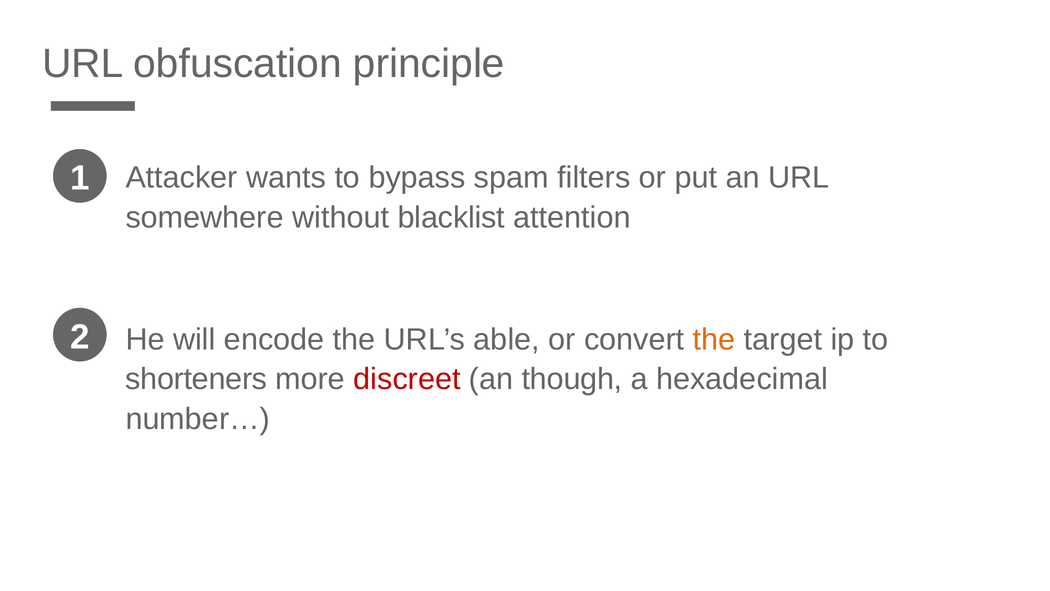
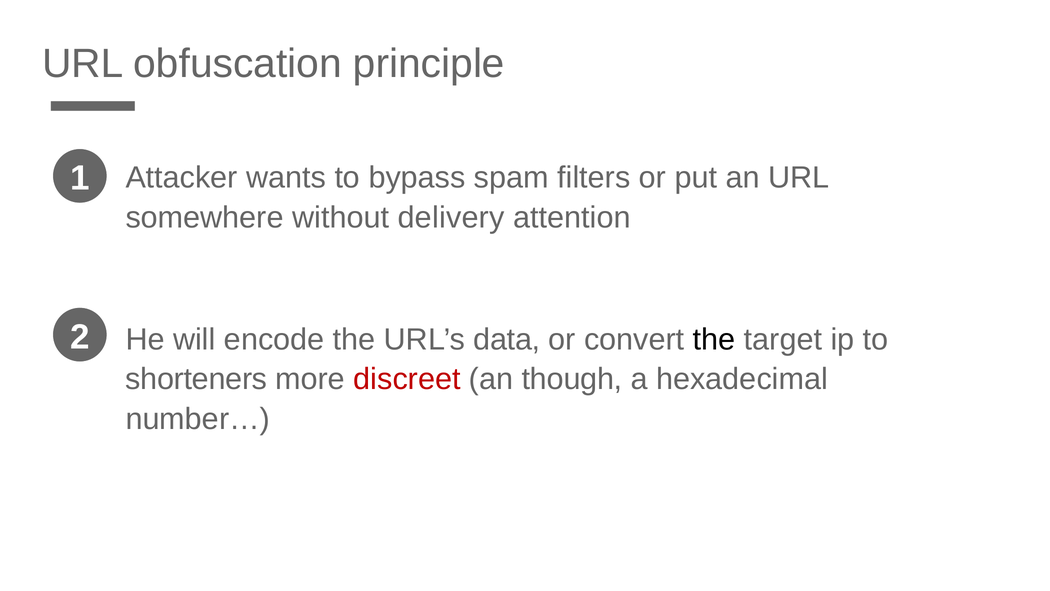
blacklist: blacklist -> delivery (451, 217)
able: able -> data (507, 339)
the colour: orange -> black (714, 339)
